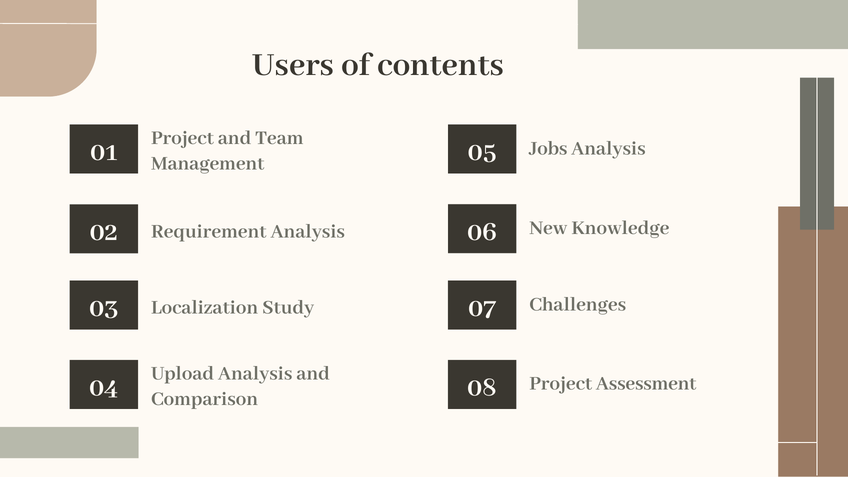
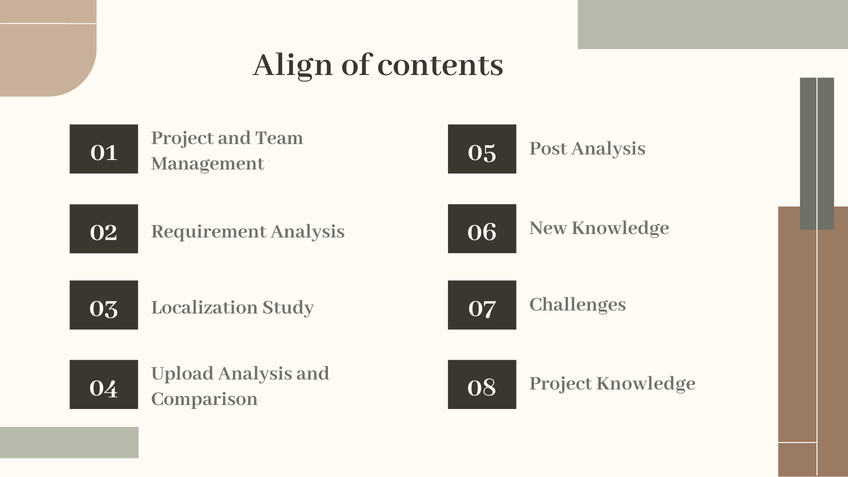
Users: Users -> Align (293, 63)
Jobs: Jobs -> Post (548, 148)
Project Assessment: Assessment -> Knowledge (646, 383)
